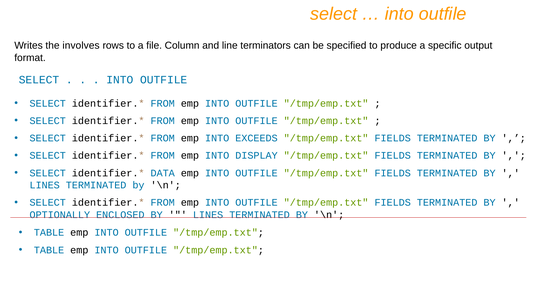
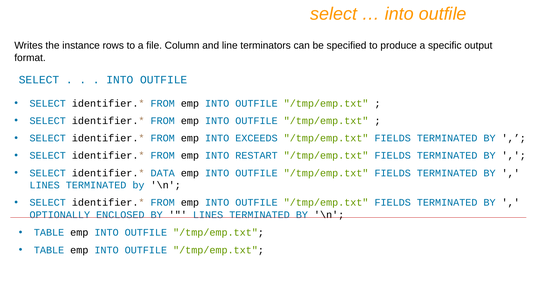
involves: involves -> instance (81, 46)
DISPLAY: DISPLAY -> RESTART (256, 156)
